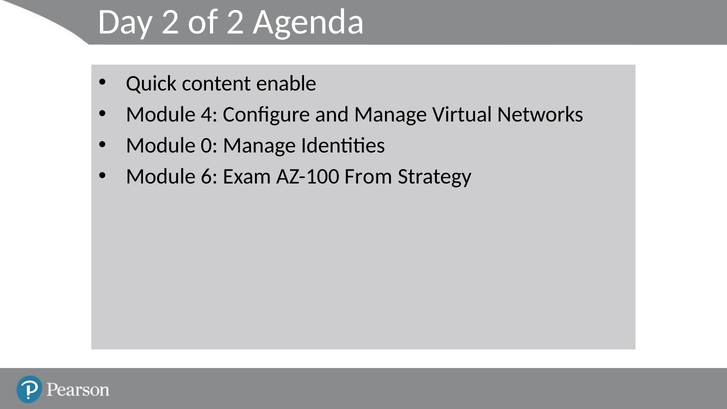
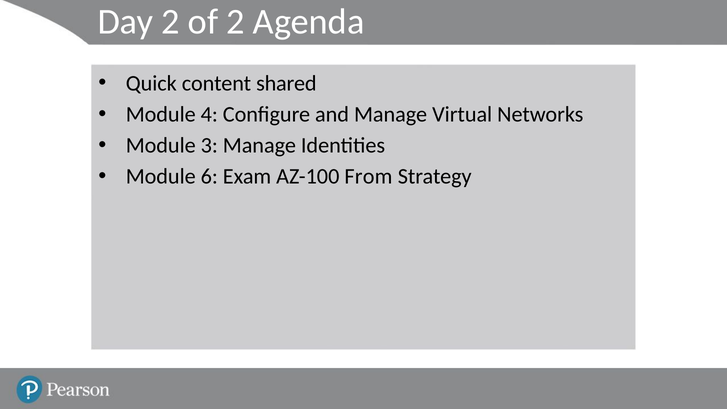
enable: enable -> shared (286, 83)
0: 0 -> 3 (209, 145)
